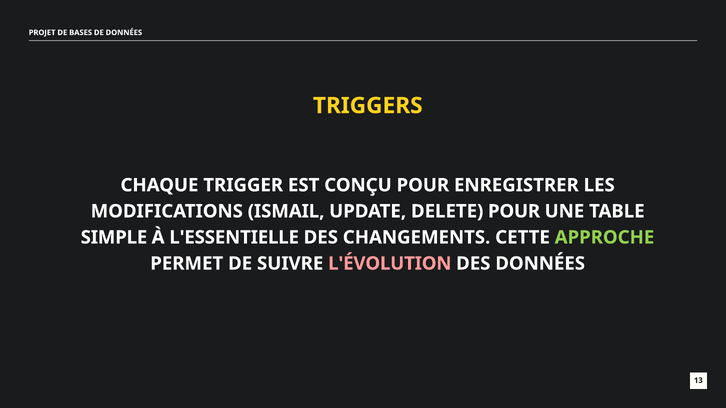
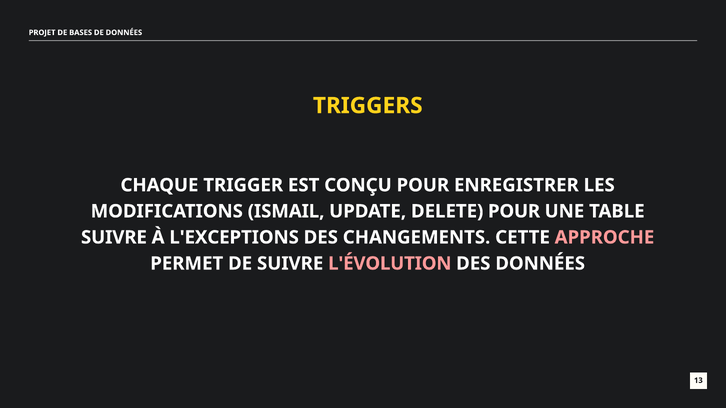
SIMPLE: SIMPLE -> SUIVRE (114, 238)
L'ESSENTIELLE: L'ESSENTIELLE -> L'EXCEPTIONS (234, 238)
APPROCHE colour: light green -> pink (604, 238)
